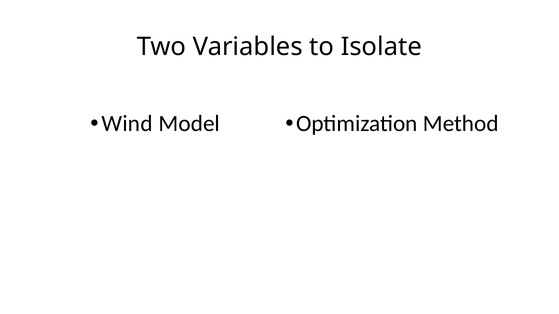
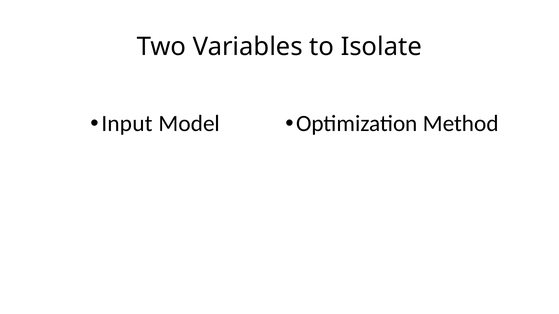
Wind: Wind -> Input (127, 124)
